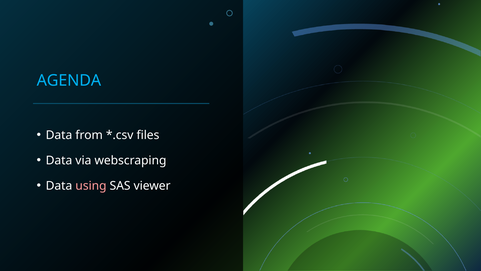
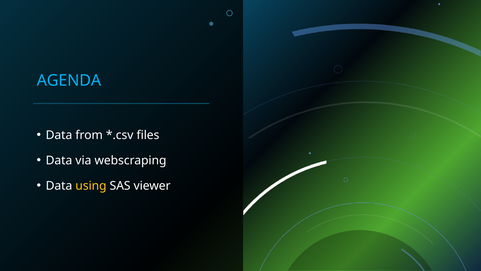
using colour: pink -> yellow (91, 186)
